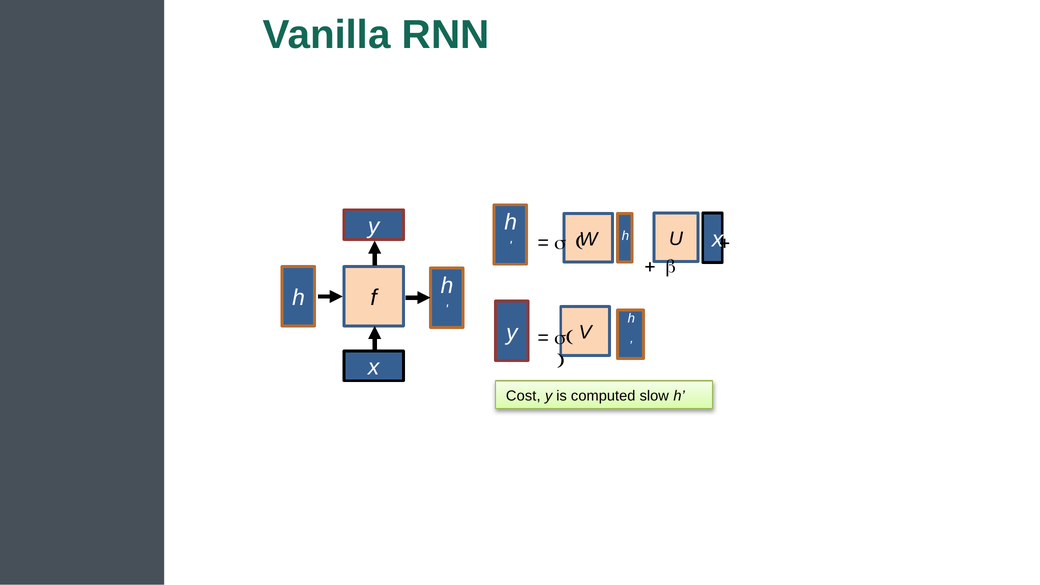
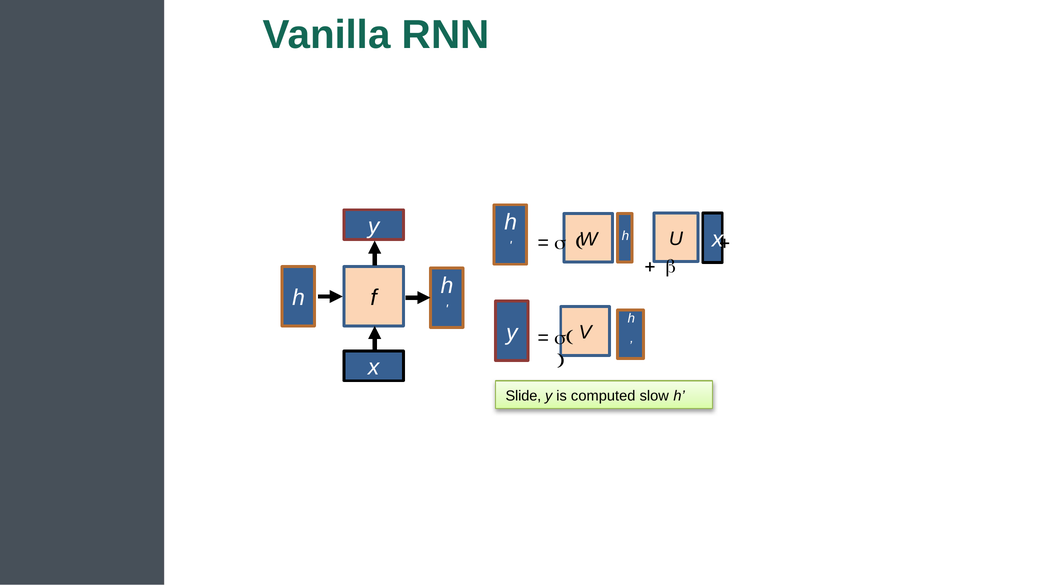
Cost: Cost -> Slide (523, 396)
